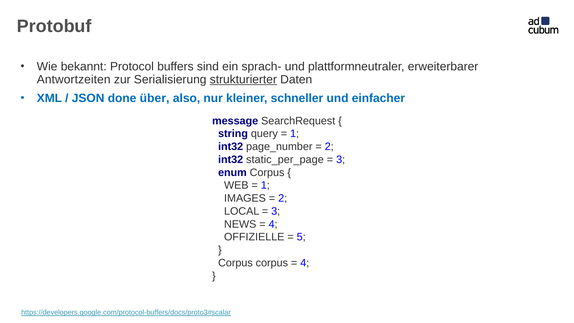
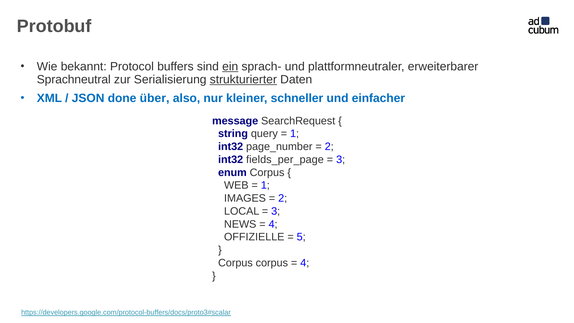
ein underline: none -> present (230, 66)
Antwortzeiten: Antwortzeiten -> Sprachneutral (74, 79)
static_per_page: static_per_page -> fields_per_page (285, 159)
